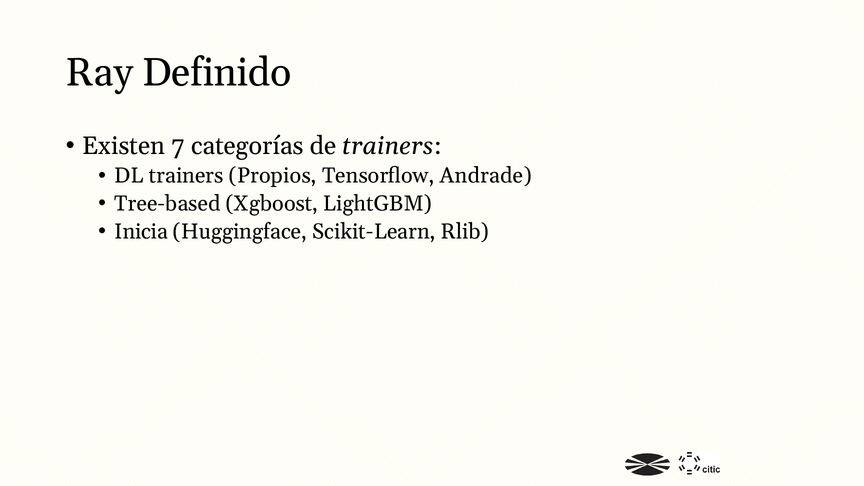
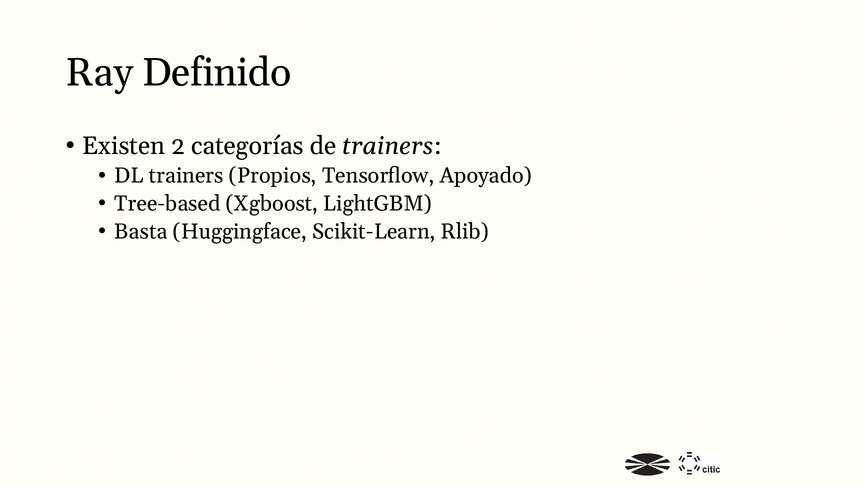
7: 7 -> 2 (178, 146)
Andrade: Andrade -> Apoyado (486, 176)
Inicia: Inicia -> Basta (141, 231)
